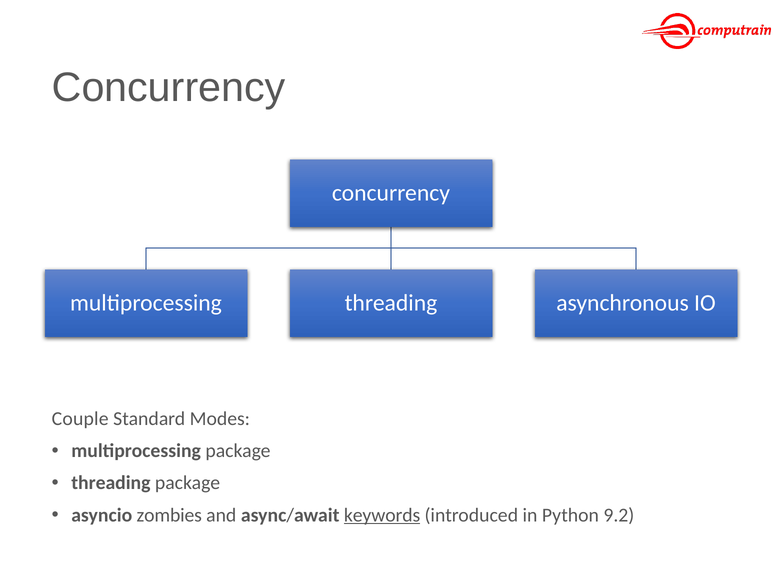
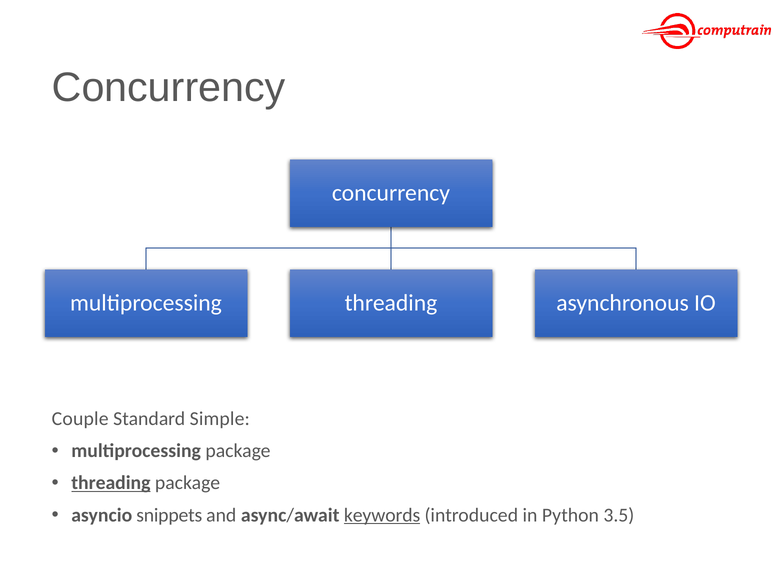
Modes: Modes -> Simple (220, 419)
threading underline: none -> present (111, 483)
zombies: zombies -> snippets (169, 515)
9.2: 9.2 -> 3.5 (619, 515)
